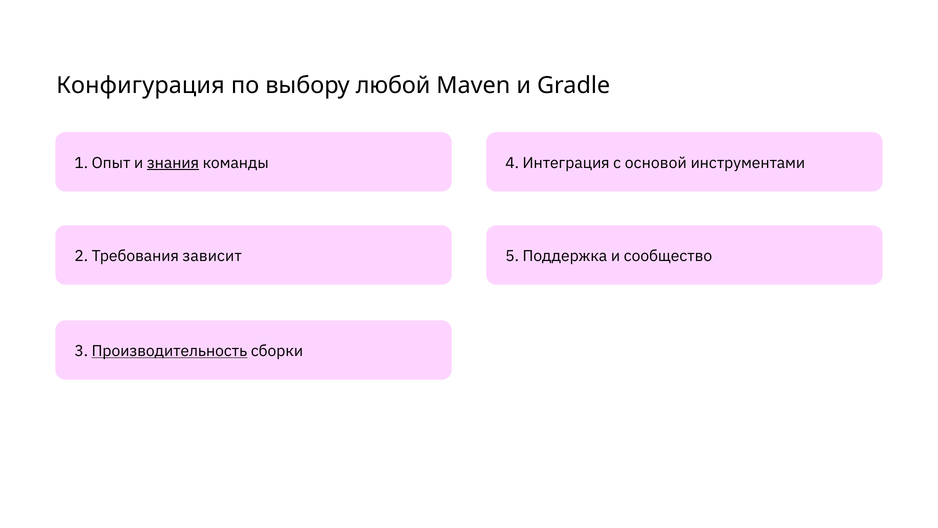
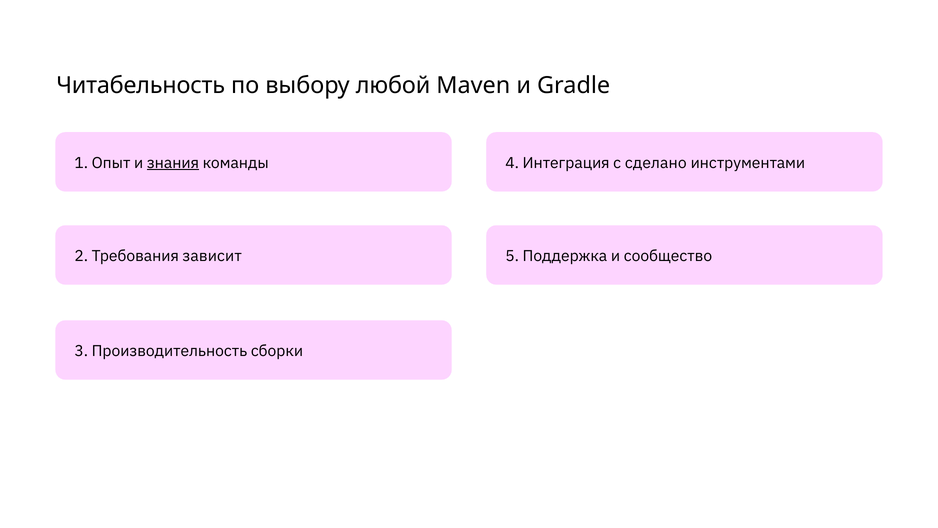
Конфигурация: Конфигурация -> Читабельность (141, 85)
основой: основой -> сделано (656, 163)
Производительность underline: present -> none (169, 351)
